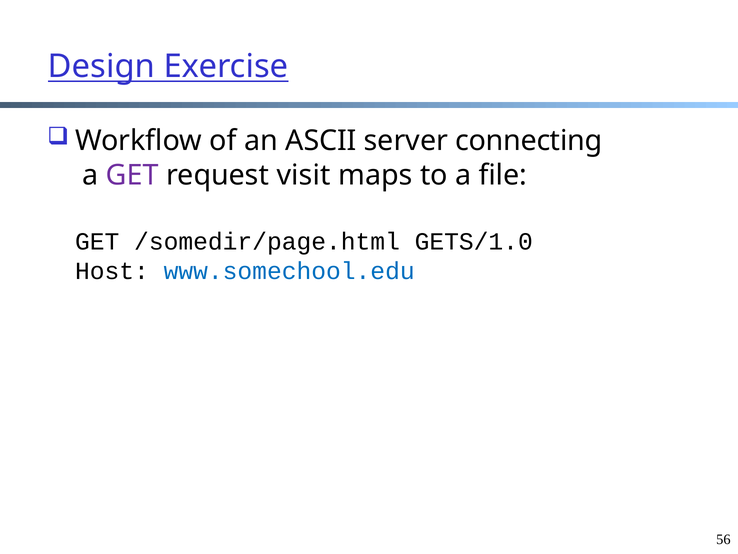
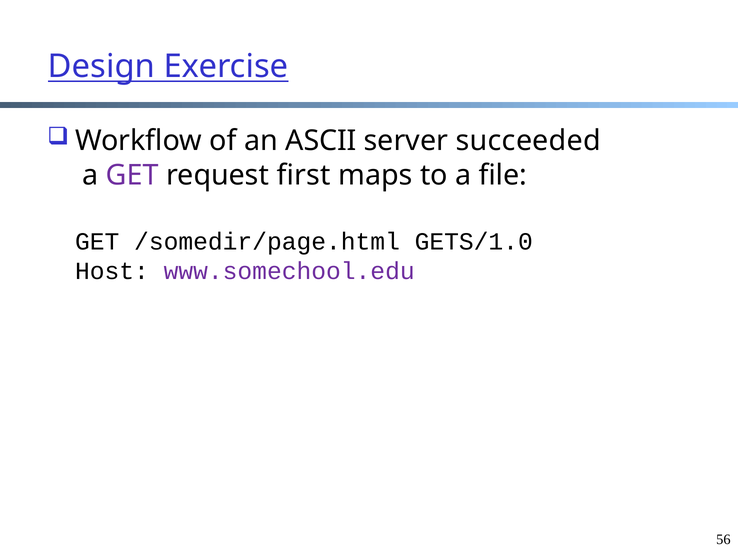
connecting: connecting -> succeeded (528, 141)
visit: visit -> first (304, 175)
www.somechool.edu colour: blue -> purple (289, 271)
